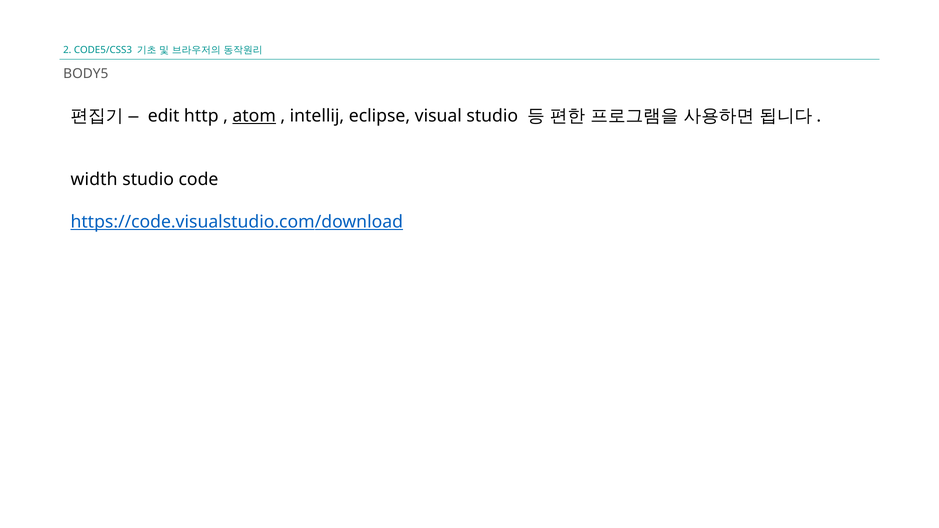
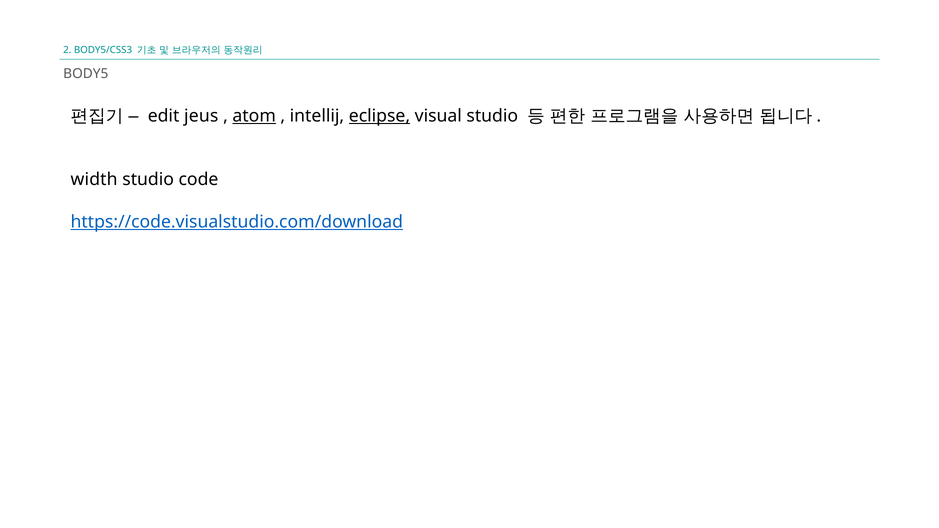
CODE5/CSS3: CODE5/CSS3 -> BODY5/CSS3 (103, 50)
http: http -> jeus (201, 116)
eclipse underline: none -> present (379, 116)
